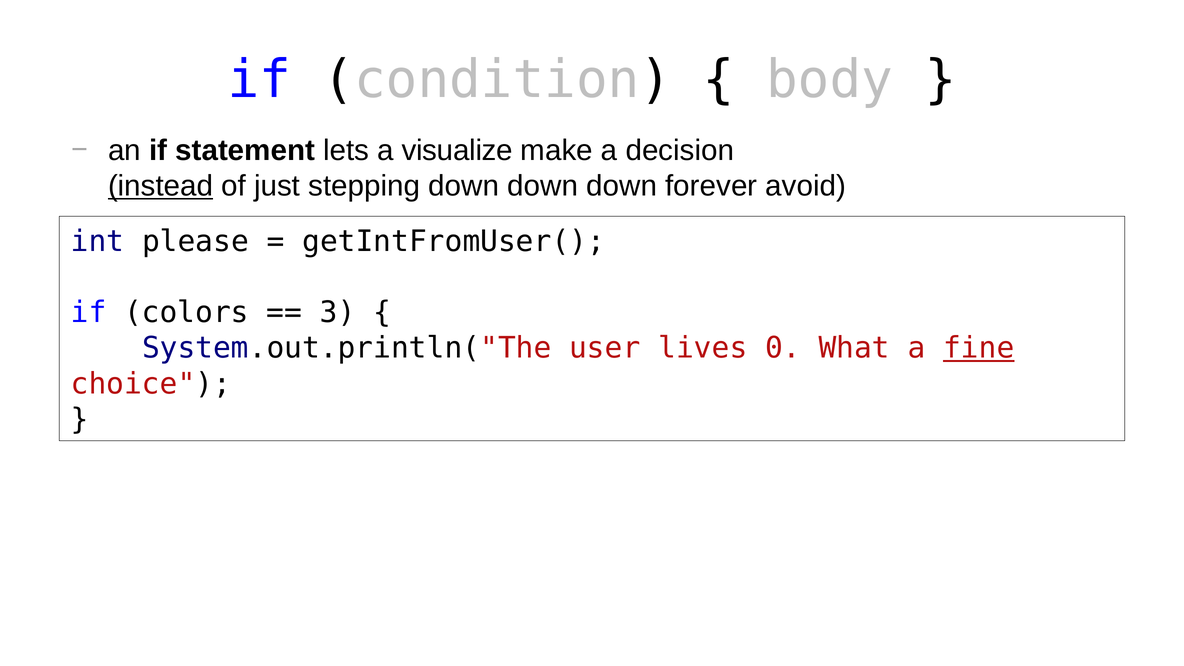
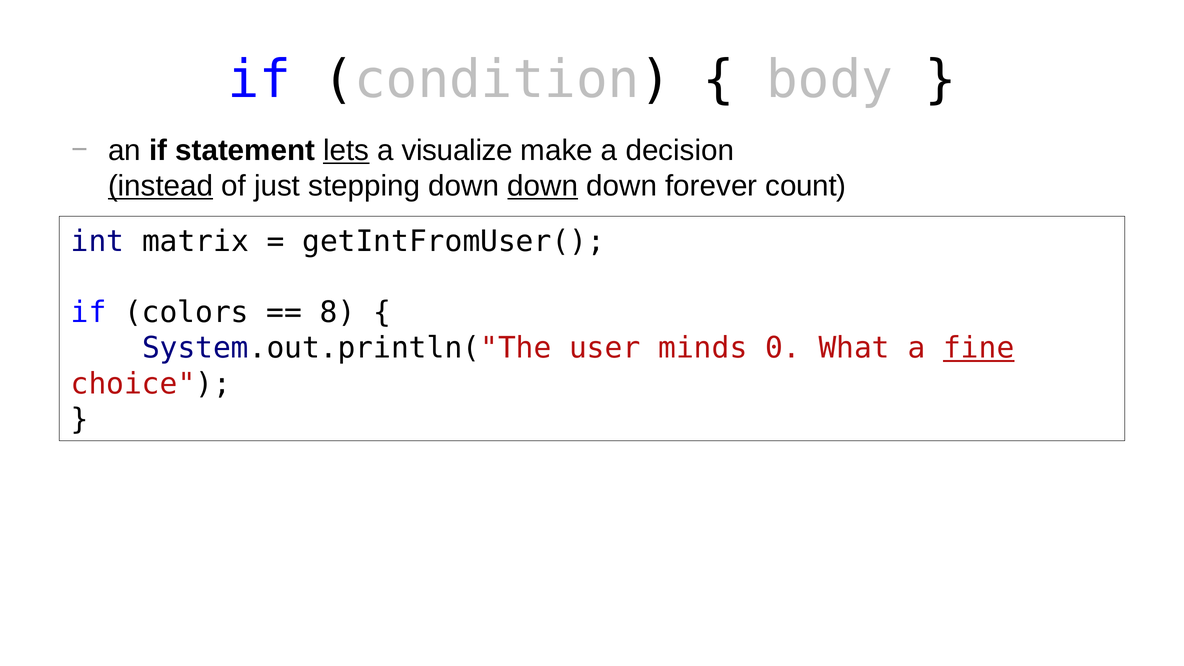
lets underline: none -> present (346, 150)
down underline: none -> present (543, 186)
avoid: avoid -> count (806, 186)
please: please -> matrix (195, 242)
3: 3 -> 8 (338, 313)
lives: lives -> minds (703, 348)
